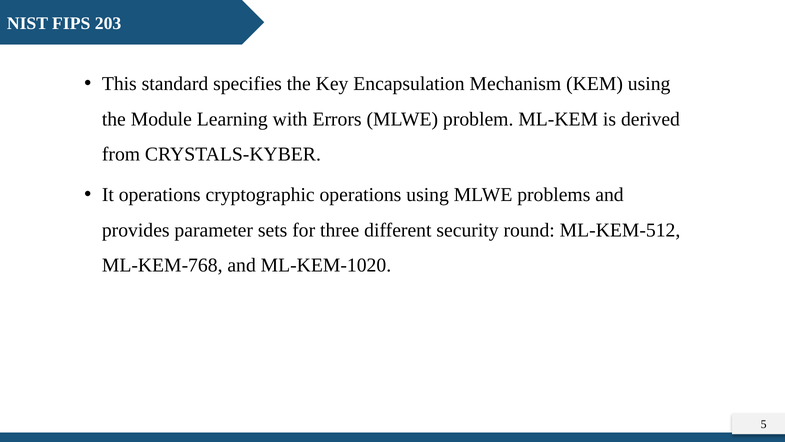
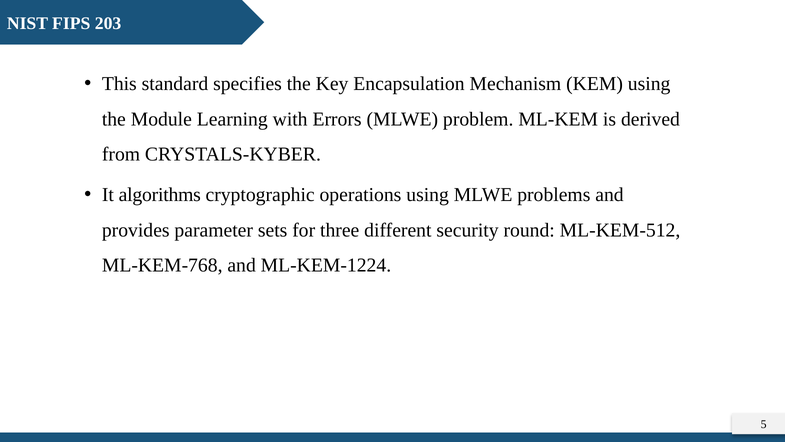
It operations: operations -> algorithms (160, 194)
ML-KEM-1020: ML-KEM-1020 -> ML-KEM-1224 (326, 265)
